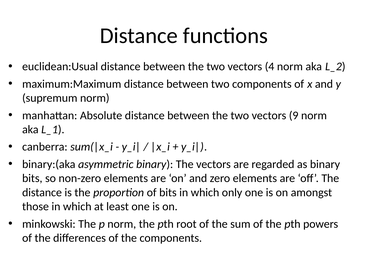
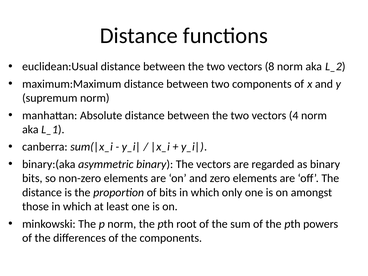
4: 4 -> 8 (270, 67)
9: 9 -> 4 (294, 115)
